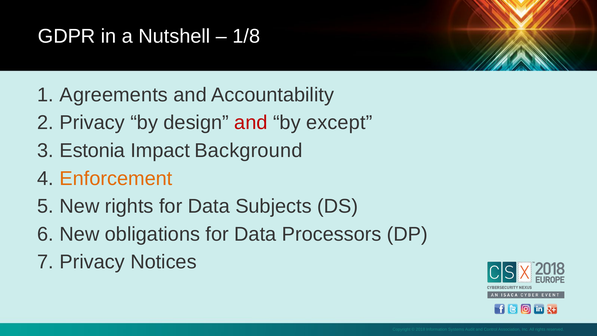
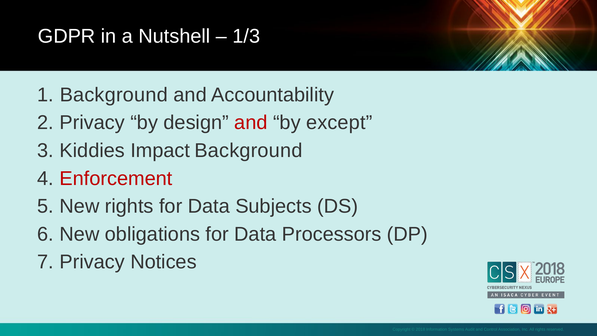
1/8: 1/8 -> 1/3 (246, 36)
Agreements: Agreements -> Background (114, 95)
Estonia: Estonia -> Kiddies (92, 150)
Enforcement colour: orange -> red (116, 178)
